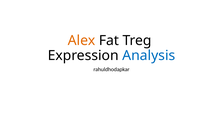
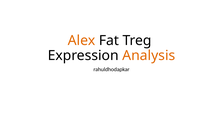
Analysis colour: blue -> orange (149, 56)
